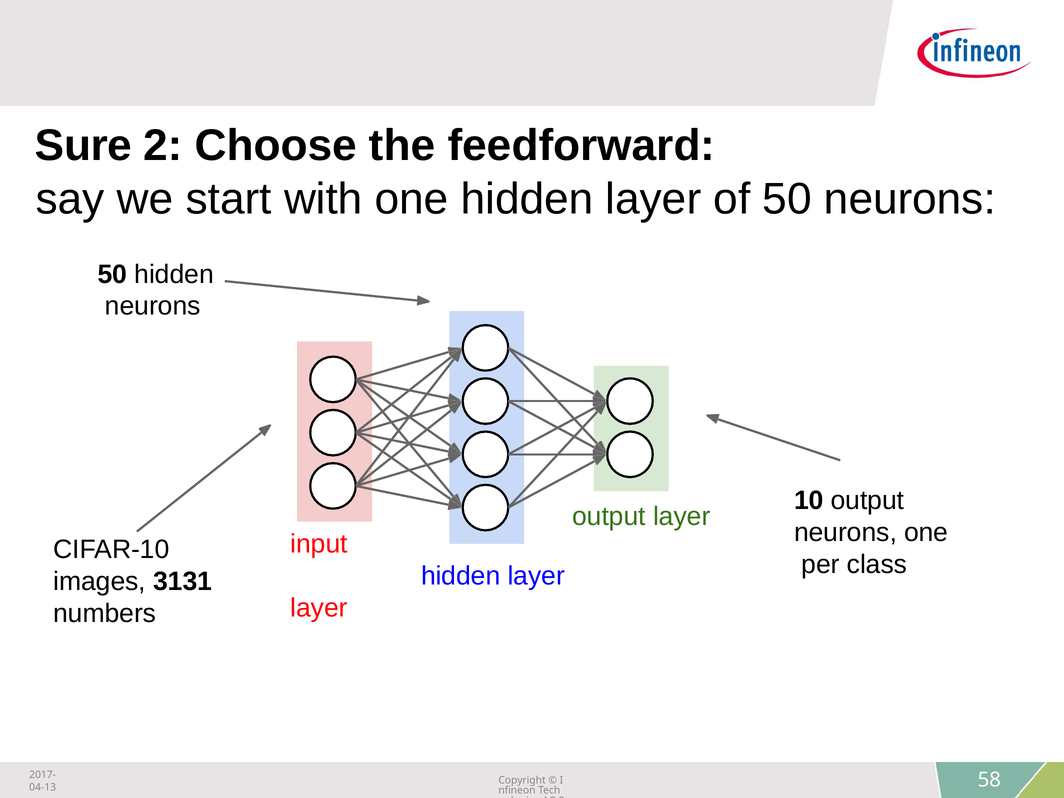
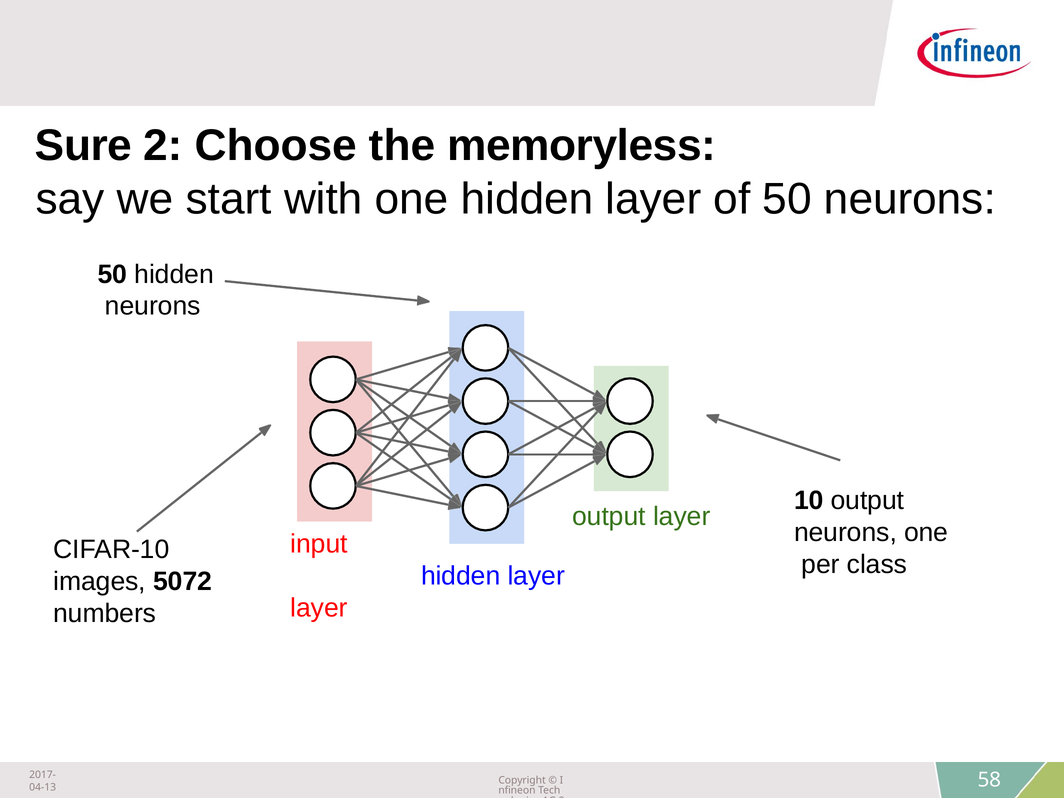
feedforward: feedforward -> memoryless (582, 146)
3131: 3131 -> 5072 (183, 582)
